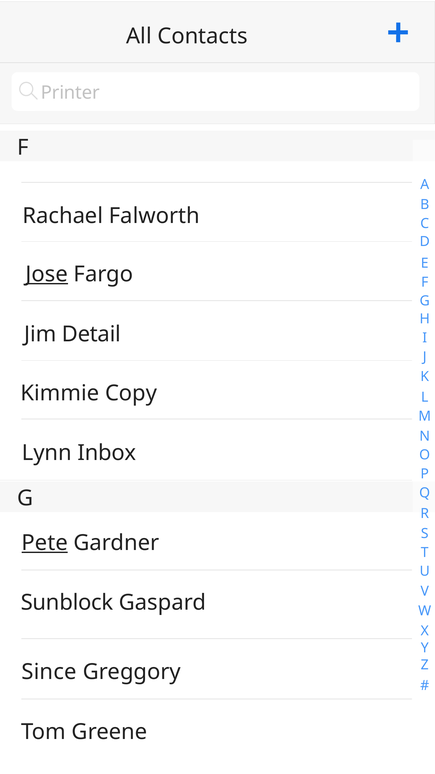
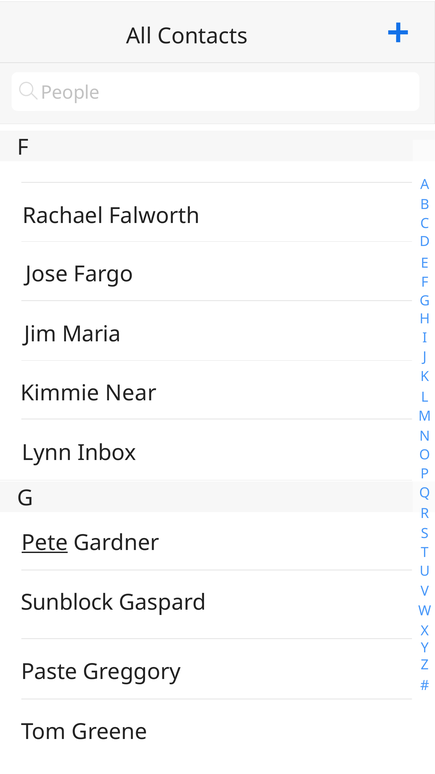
Printer: Printer -> People (70, 93)
Jose underline: present -> none (47, 274)
Detail: Detail -> Maria (91, 334)
Copy: Copy -> Near (131, 393)
Since: Since -> Paste (49, 672)
